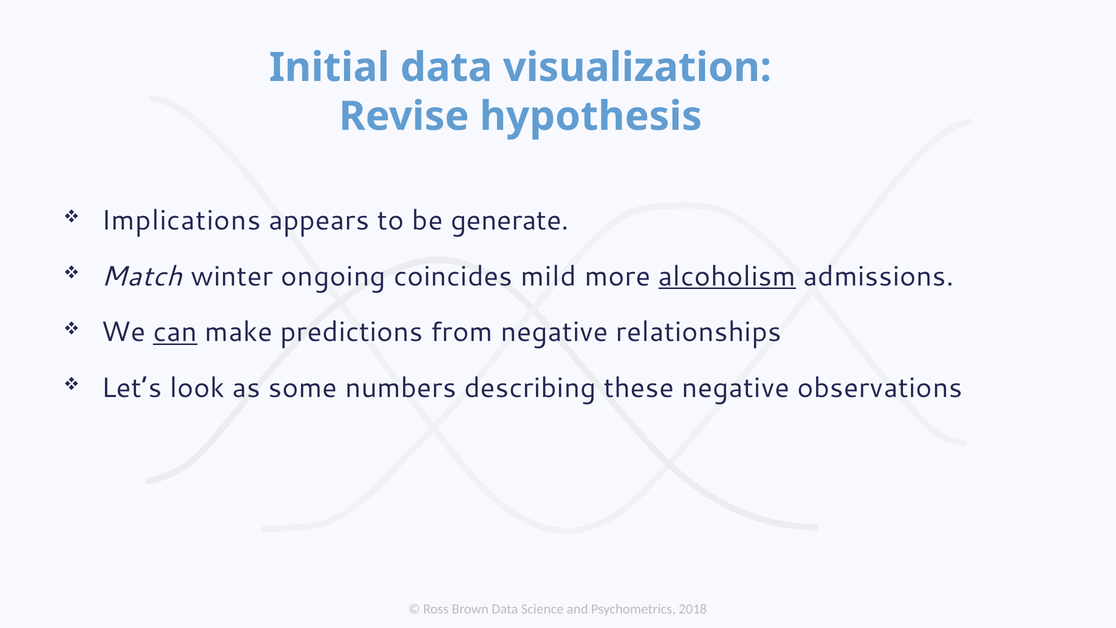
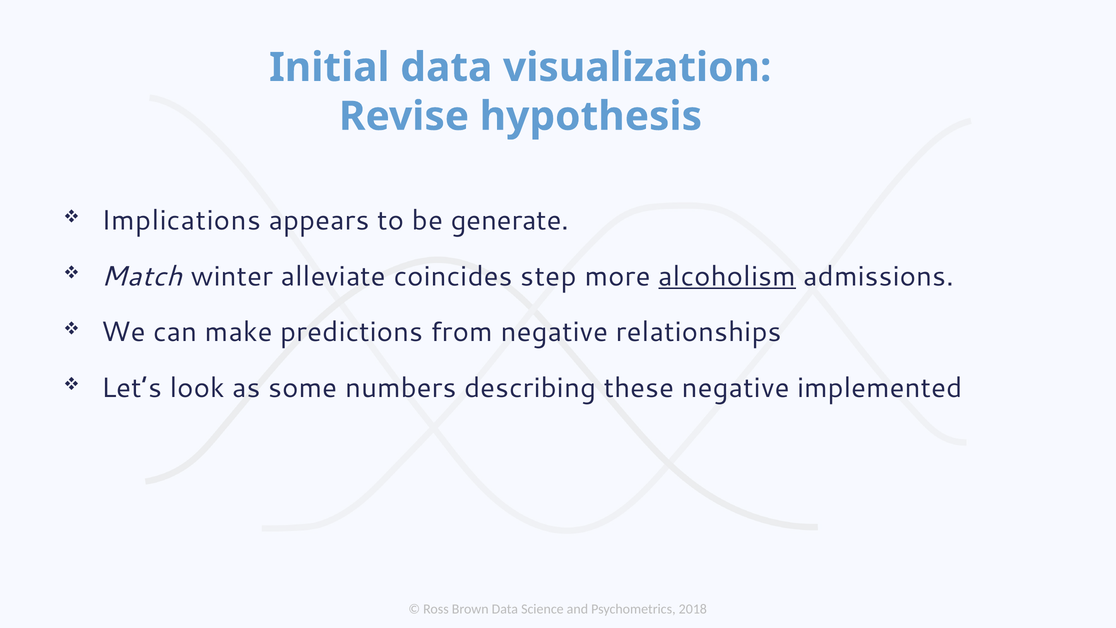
ongoing: ongoing -> alleviate (333, 276)
mild: mild -> step (549, 276)
can underline: present -> none (175, 332)
observations: observations -> implemented (880, 388)
